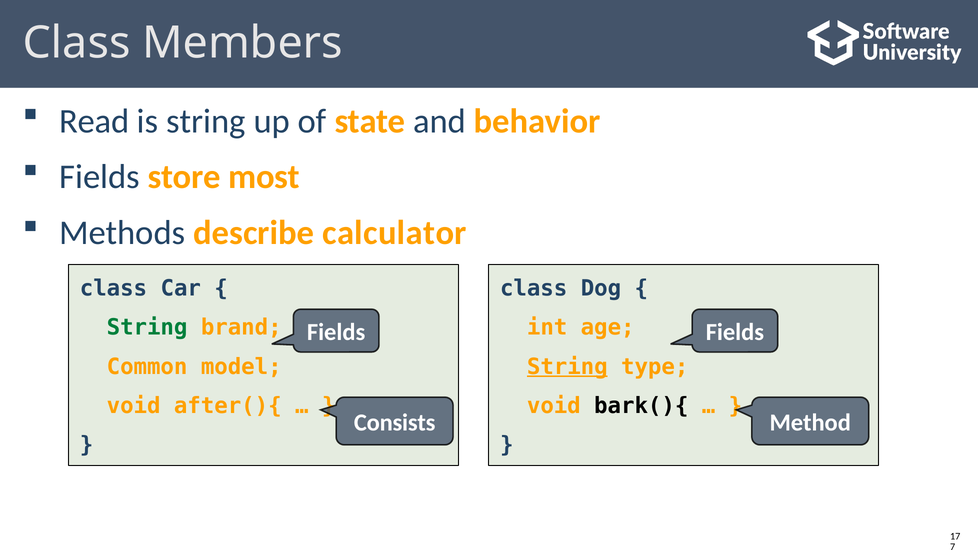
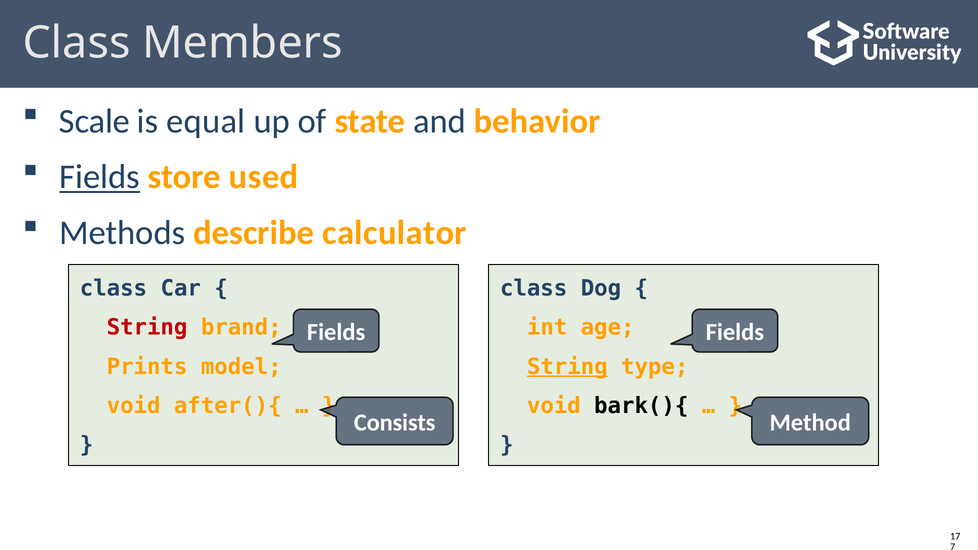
Read: Read -> Scale (94, 121)
is string: string -> equal (206, 121)
Fields underline: none -> present (100, 177)
most: most -> used (264, 177)
String colour: green -> red (147, 328)
Common: Common -> Prints (147, 367)
